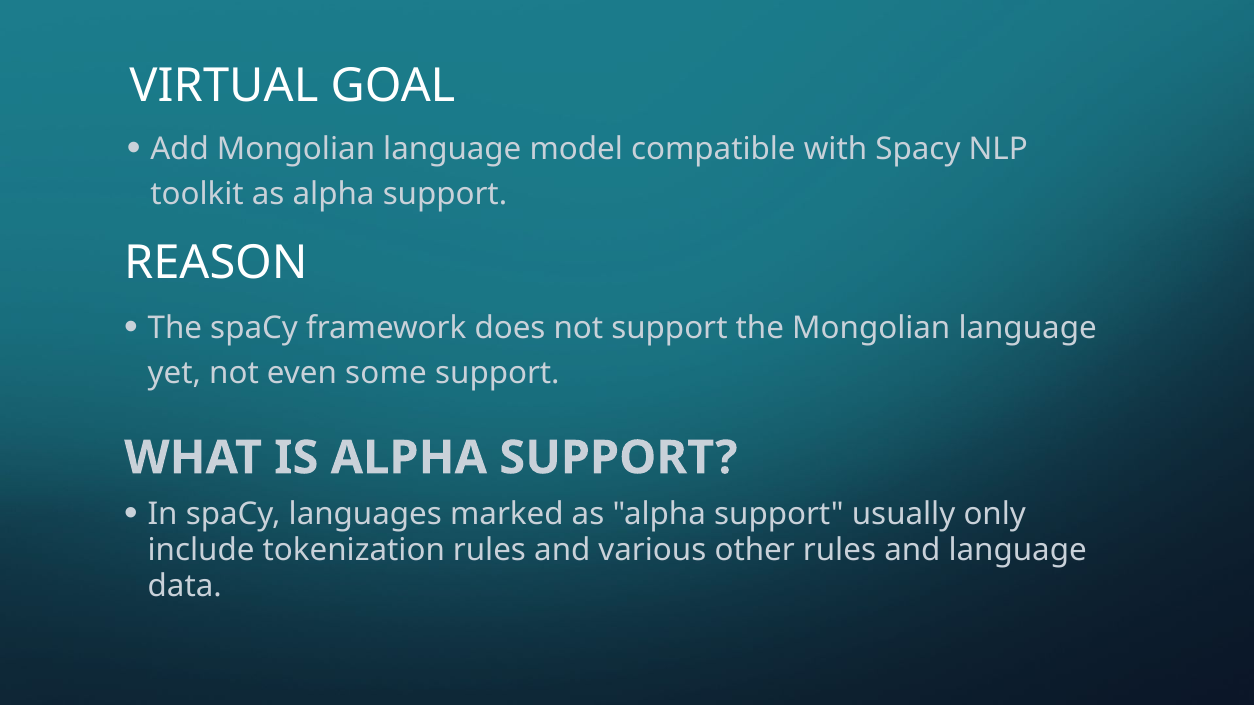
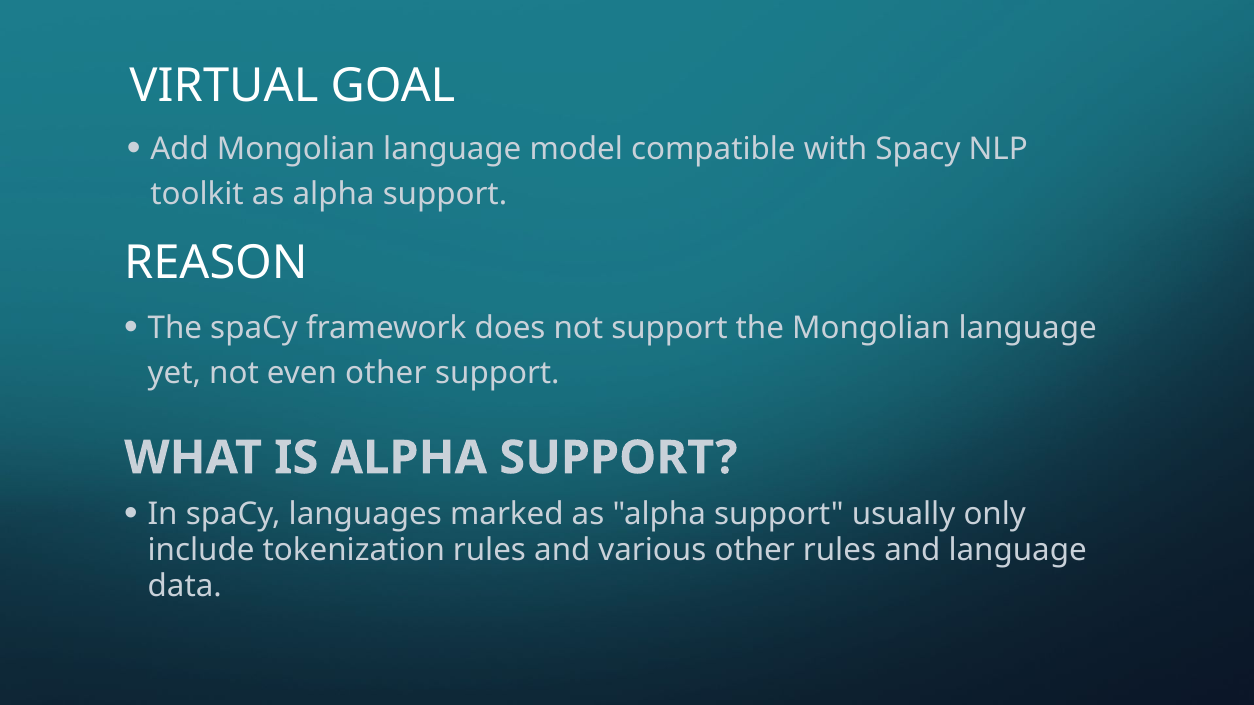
even some: some -> other (386, 374)
